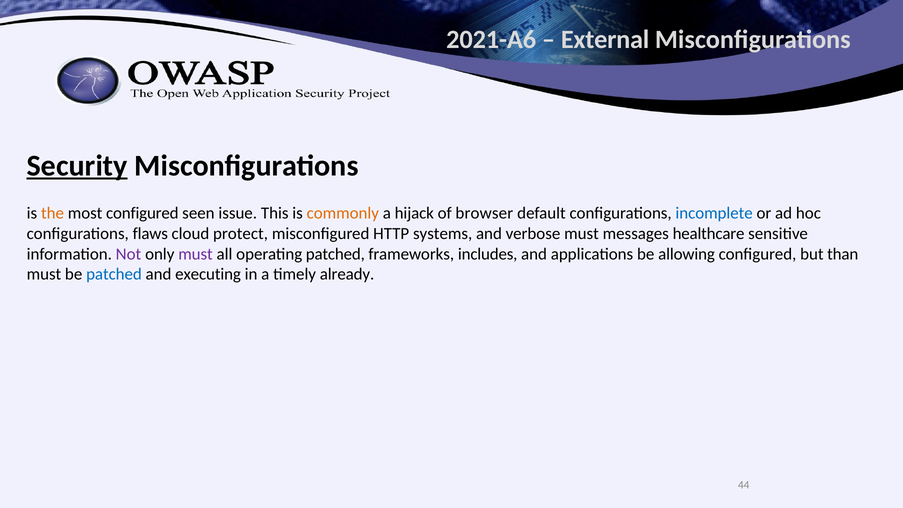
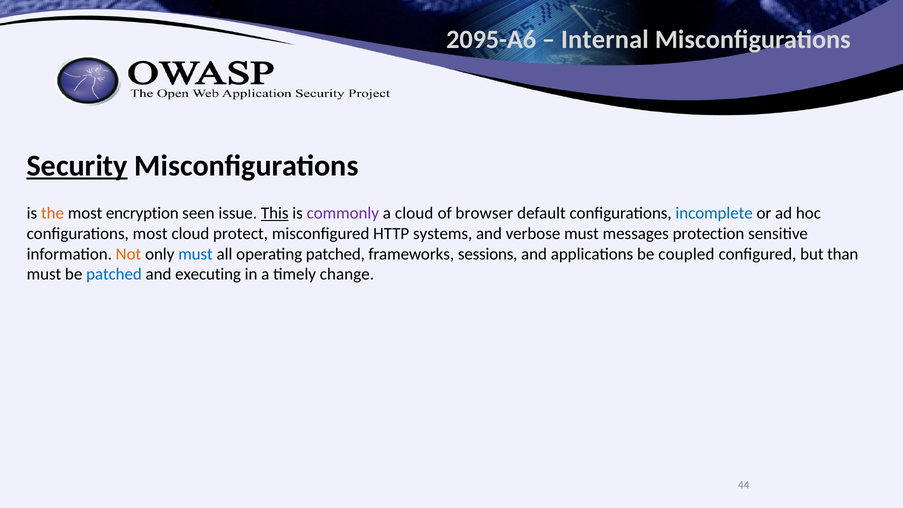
2021-A6: 2021-A6 -> 2095-A6 (491, 40)
External: External -> Internal (605, 40)
most configured: configured -> encryption (142, 213)
This underline: none -> present (275, 213)
commonly colour: orange -> purple (343, 213)
a hijack: hijack -> cloud (414, 213)
configurations flaws: flaws -> most (150, 234)
healthcare: healthcare -> protection (709, 234)
Not colour: purple -> orange (128, 254)
must colour: purple -> blue (196, 254)
includes: includes -> sessions (488, 254)
allowing: allowing -> coupled (686, 254)
already: already -> change (347, 274)
